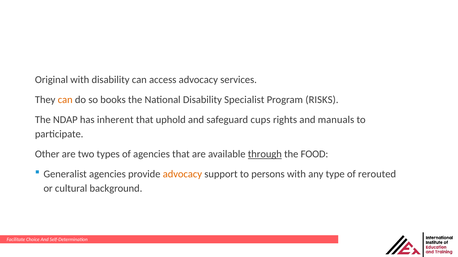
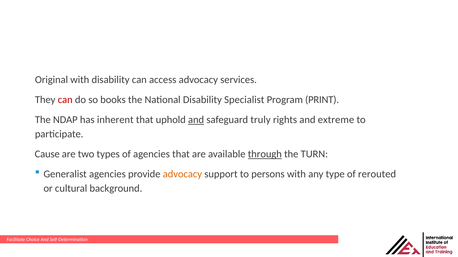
can colour: orange -> red (65, 100)
RISKS: RISKS -> PRINT (322, 100)
and underline: none -> present (196, 120)
cups: cups -> truly (261, 120)
manuals: manuals -> extreme (336, 120)
Other: Other -> Cause (47, 155)
FOOD: FOOD -> TURN (314, 155)
